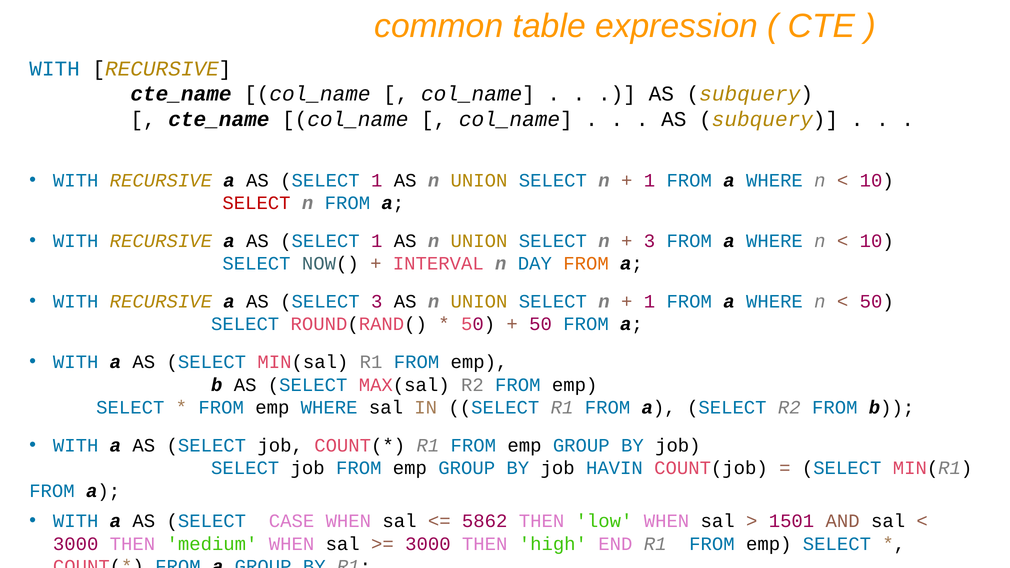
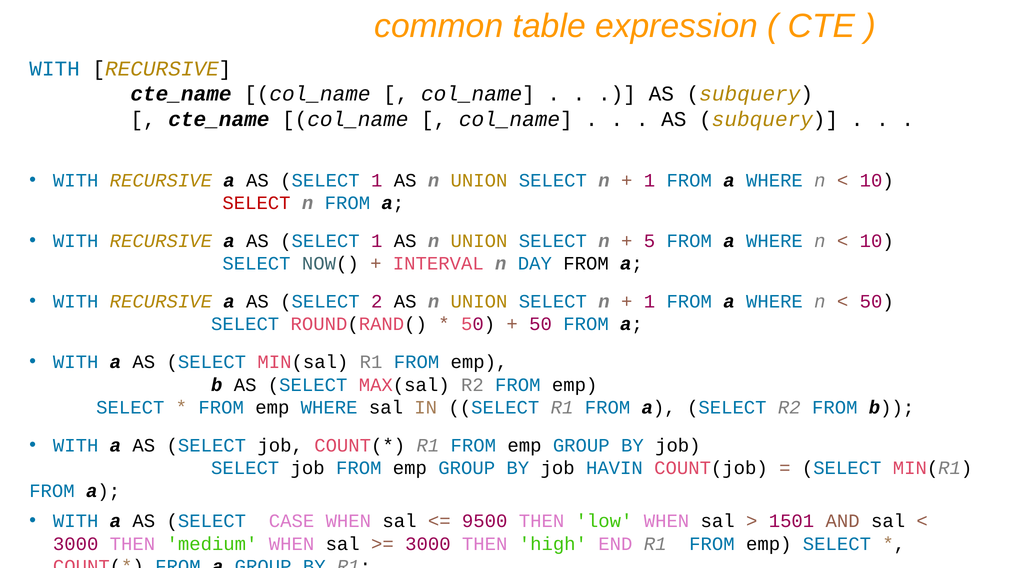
3: 3 -> 5 (649, 241)
FROM colour: orange -> black (586, 264)
SELECT 3: 3 -> 2 (377, 302)
5862: 5862 -> 9500 (485, 521)
